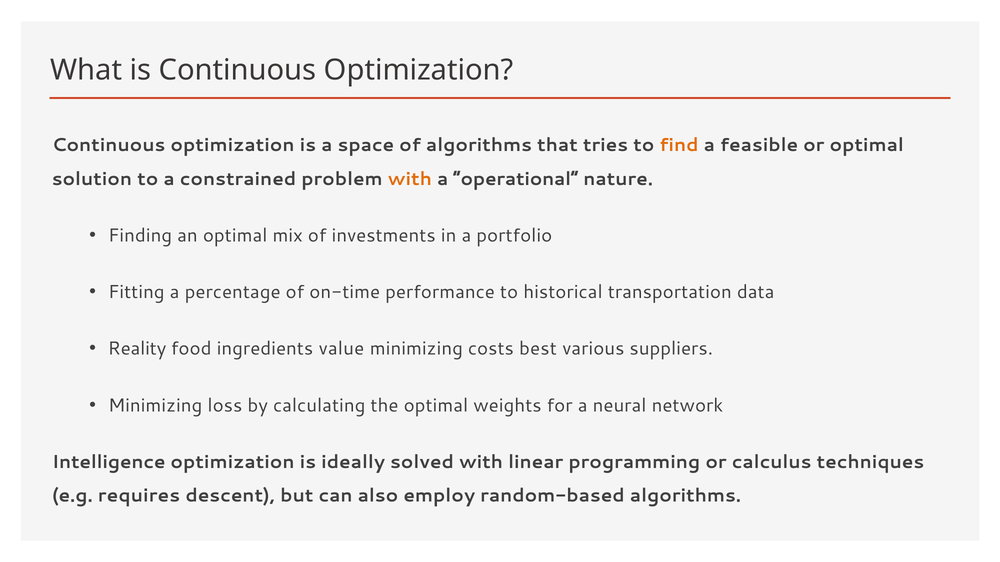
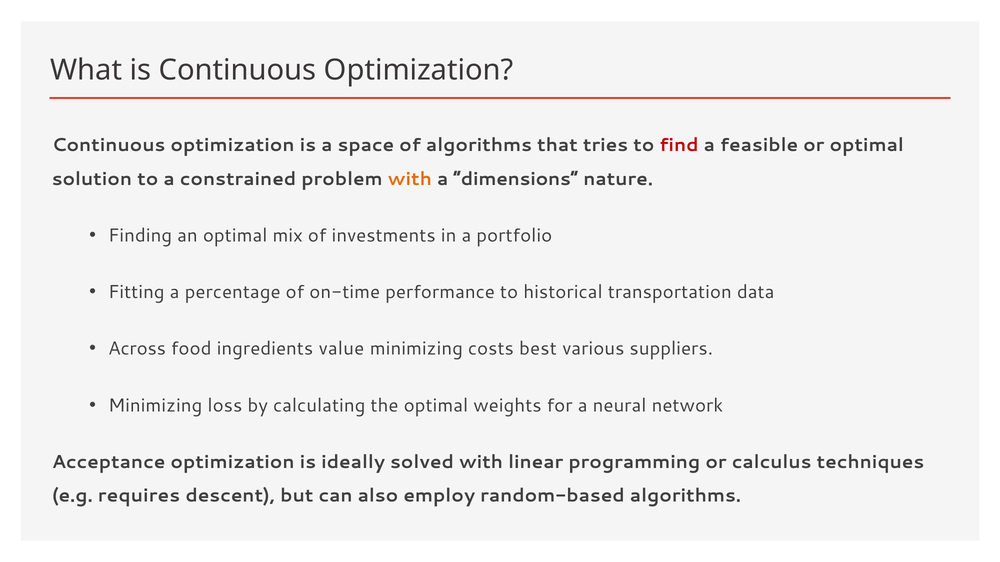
find colour: orange -> red (679, 145)
operational: operational -> dimensions (516, 179)
Reality: Reality -> Across (137, 349)
Intelligence: Intelligence -> Acceptance (109, 462)
